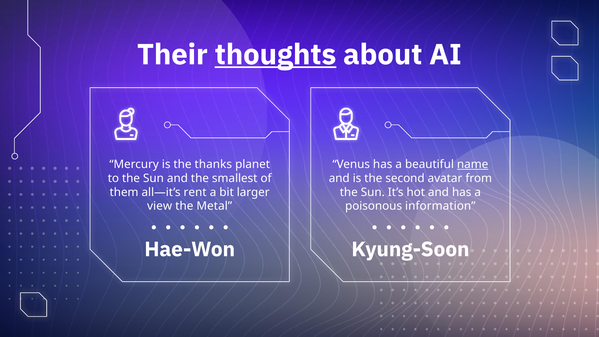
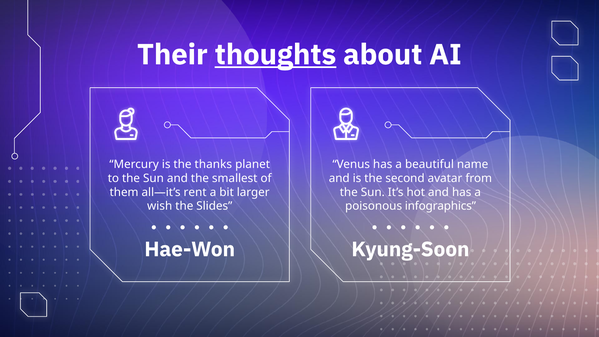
name underline: present -> none (473, 164)
view: view -> wish (160, 206)
Metal: Metal -> Slides (214, 206)
information: information -> infographics (440, 206)
